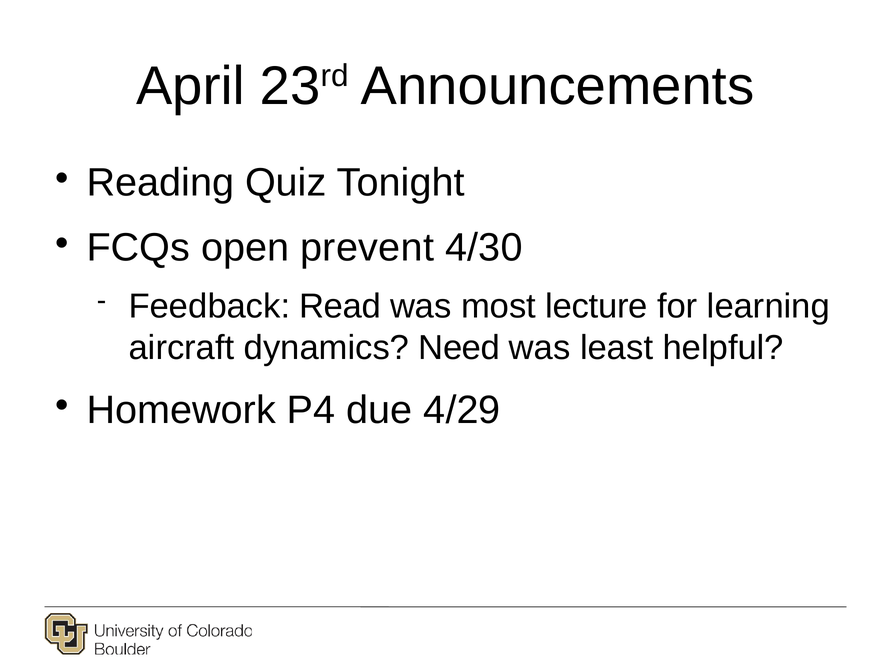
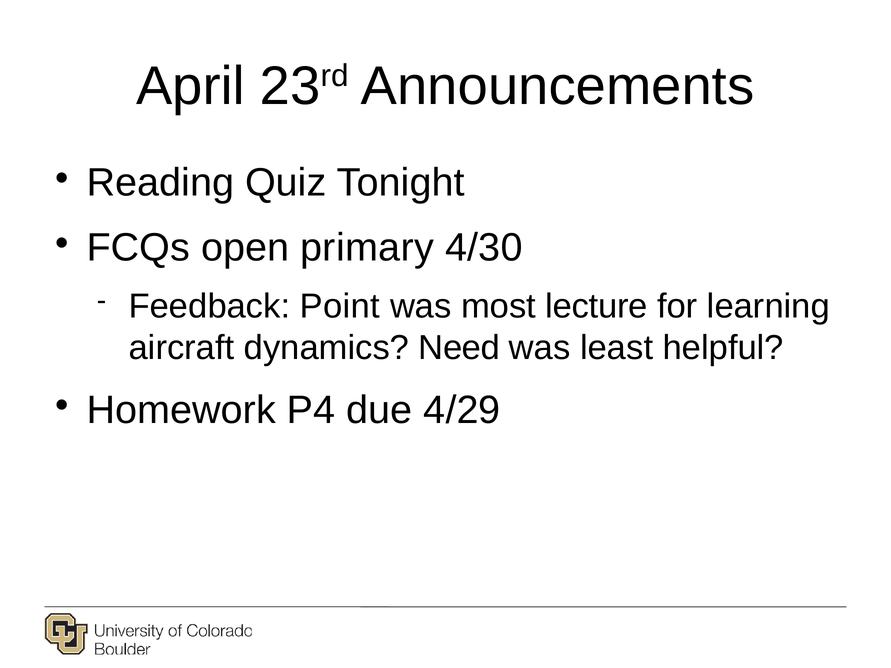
prevent: prevent -> primary (367, 248)
Read: Read -> Point (340, 306)
